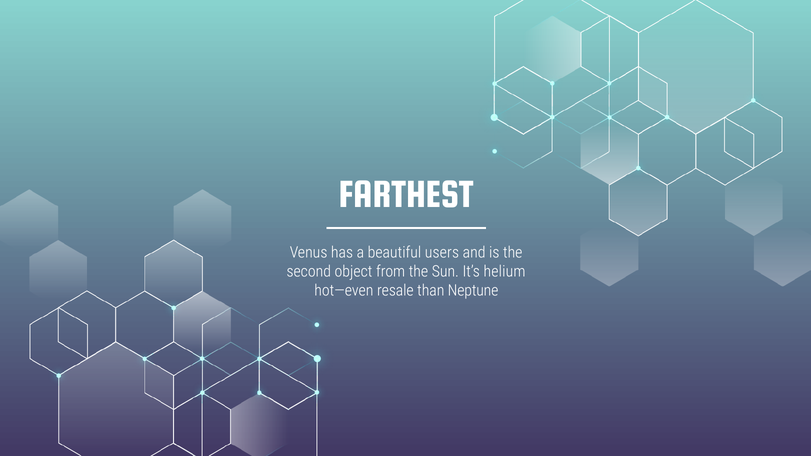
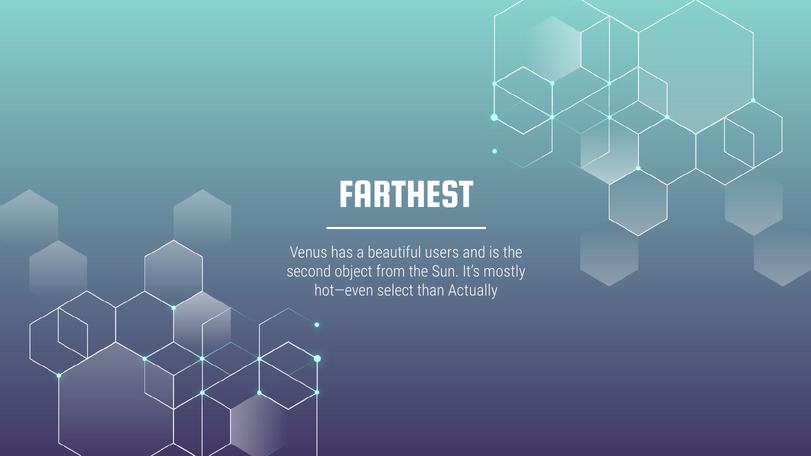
helium: helium -> mostly (504, 272)
resale: resale -> select (395, 291)
Neptune: Neptune -> Actually (473, 291)
